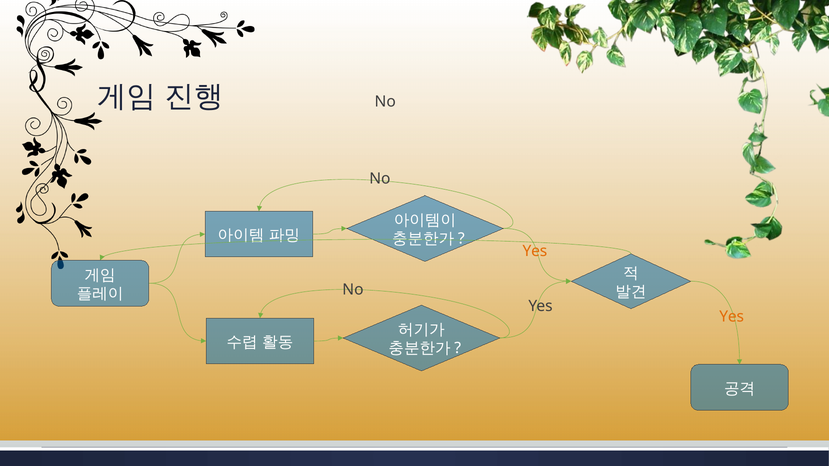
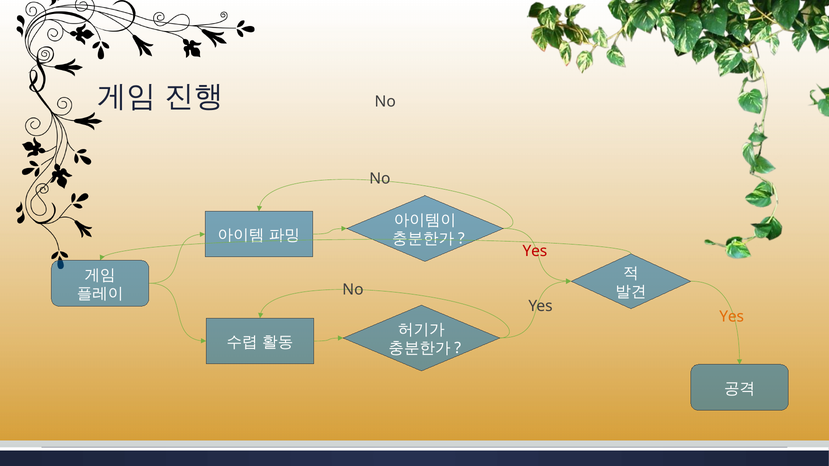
Yes colour: orange -> red (535, 251)
